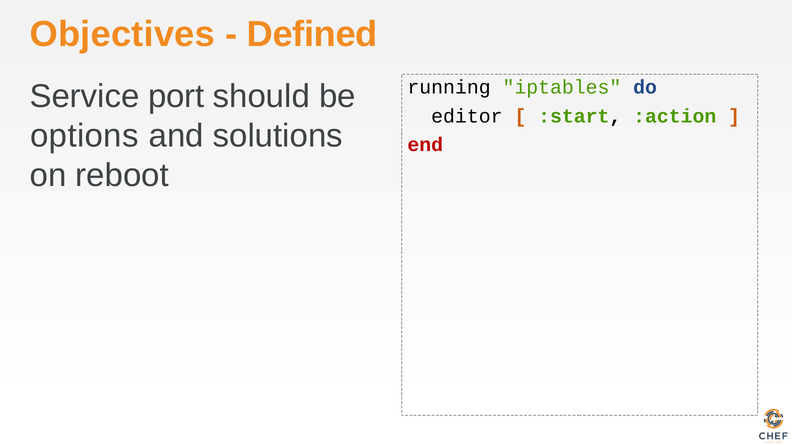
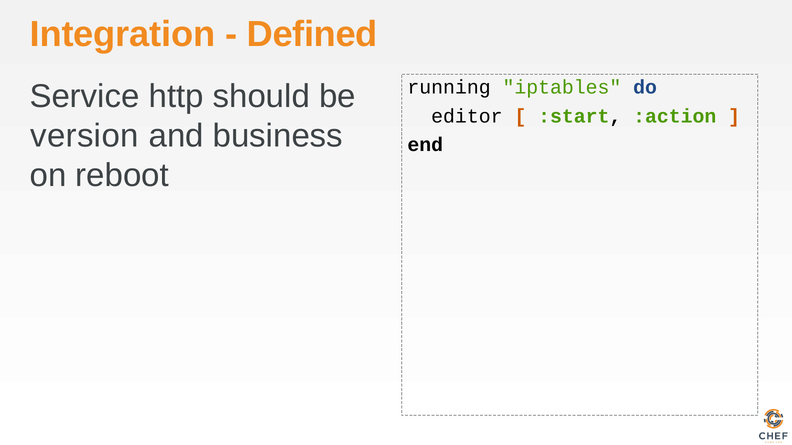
Objectives: Objectives -> Integration (123, 34)
port: port -> http (176, 96)
options: options -> version (84, 136)
solutions: solutions -> business (278, 136)
end colour: red -> black (425, 145)
